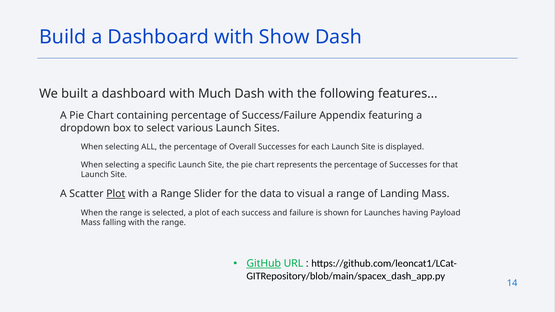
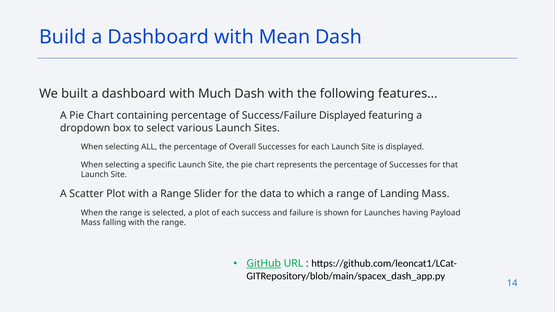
Show: Show -> Mean (285, 37)
Success/Failure Appendix: Appendix -> Displayed (343, 115)
Plot underline: present -> none (116, 194)
visual: visual -> which (311, 194)
